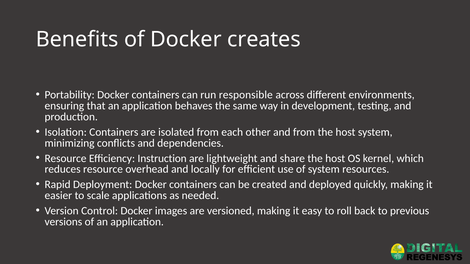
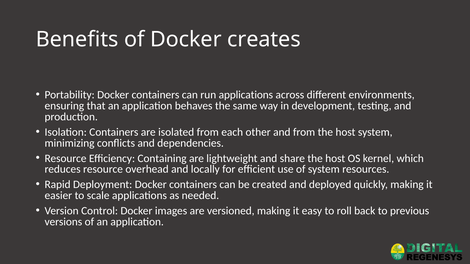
run responsible: responsible -> applications (246, 95)
Instruction: Instruction -> Containing (162, 159)
